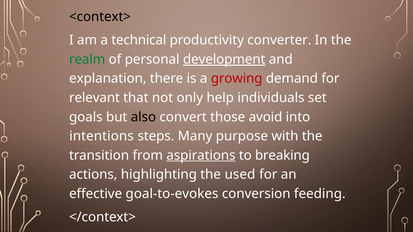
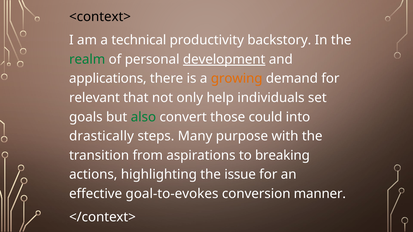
converter: converter -> backstory (279, 40)
explanation: explanation -> applications (108, 79)
growing colour: red -> orange (237, 79)
also colour: black -> green (143, 117)
avoid: avoid -> could (266, 117)
intentions: intentions -> drastically (102, 136)
aspirations underline: present -> none (201, 156)
used: used -> issue (240, 175)
feeding: feeding -> manner (320, 194)
